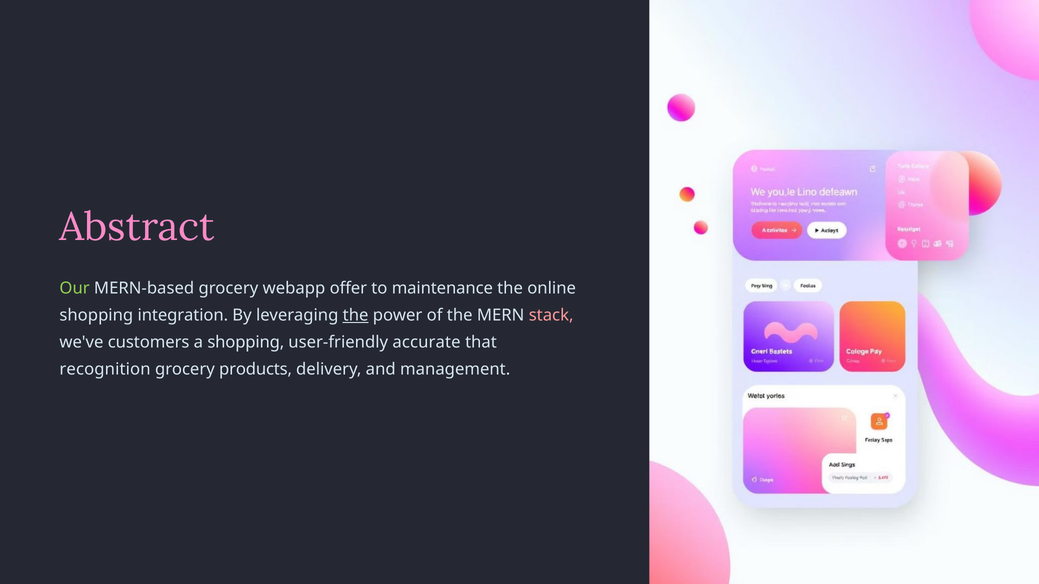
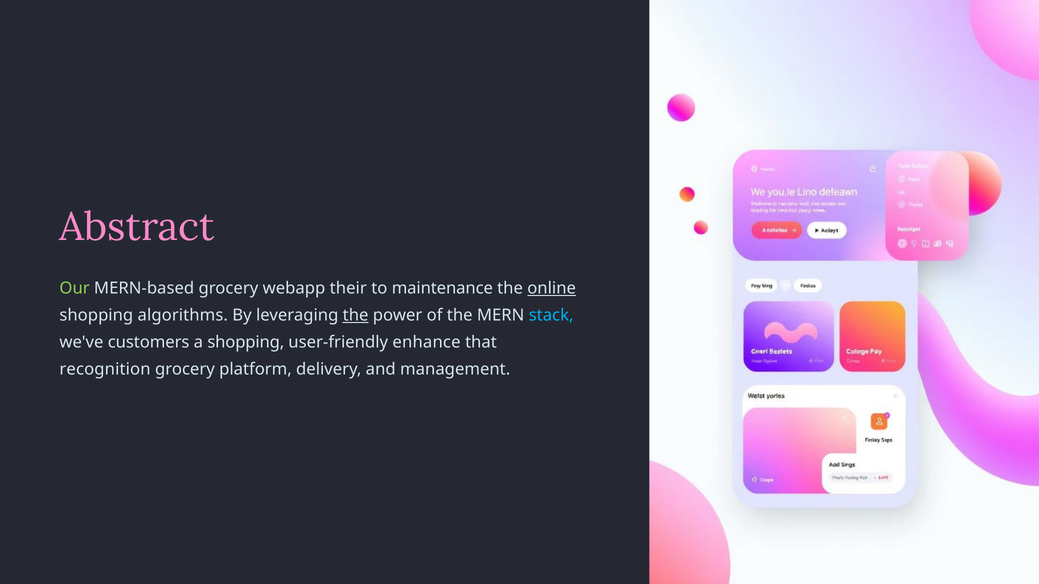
offer: offer -> their (348, 288)
online underline: none -> present (552, 288)
integration: integration -> algorithms (183, 315)
stack colour: pink -> light blue (551, 315)
accurate: accurate -> enhance (427, 342)
products: products -> platform (255, 370)
